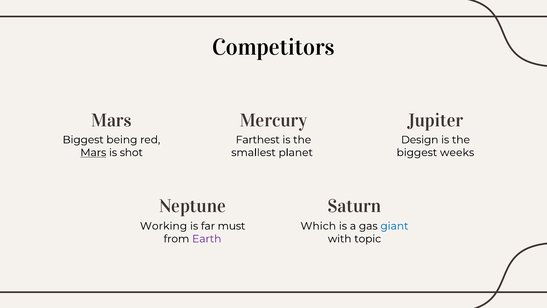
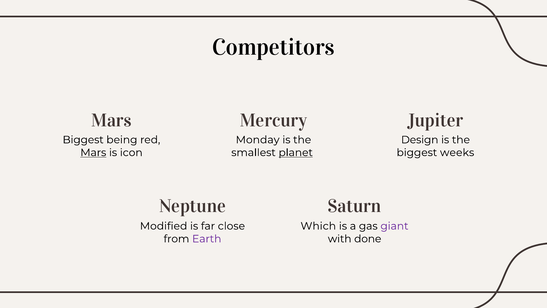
Farthest: Farthest -> Monday (258, 140)
shot: shot -> icon (131, 152)
planet underline: none -> present (296, 152)
Working: Working -> Modified (164, 226)
must: must -> close (231, 226)
giant colour: blue -> purple (394, 226)
topic: topic -> done (368, 239)
